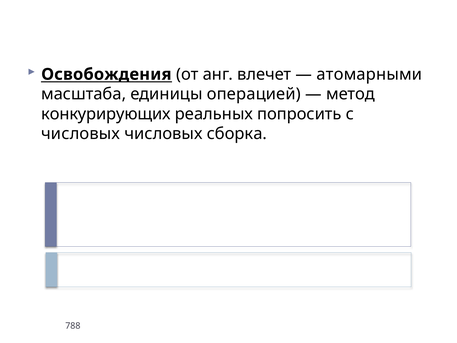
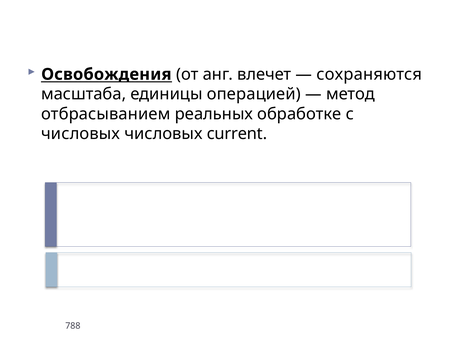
атомарными: атомарными -> сохраняются (369, 74)
конкурирующих: конкурирующих -> отбрасыванием (106, 114)
попросить: попросить -> обработке (299, 114)
сборка: сборка -> current (237, 134)
